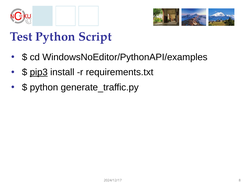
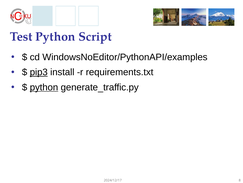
python underline: none -> present (44, 87)
